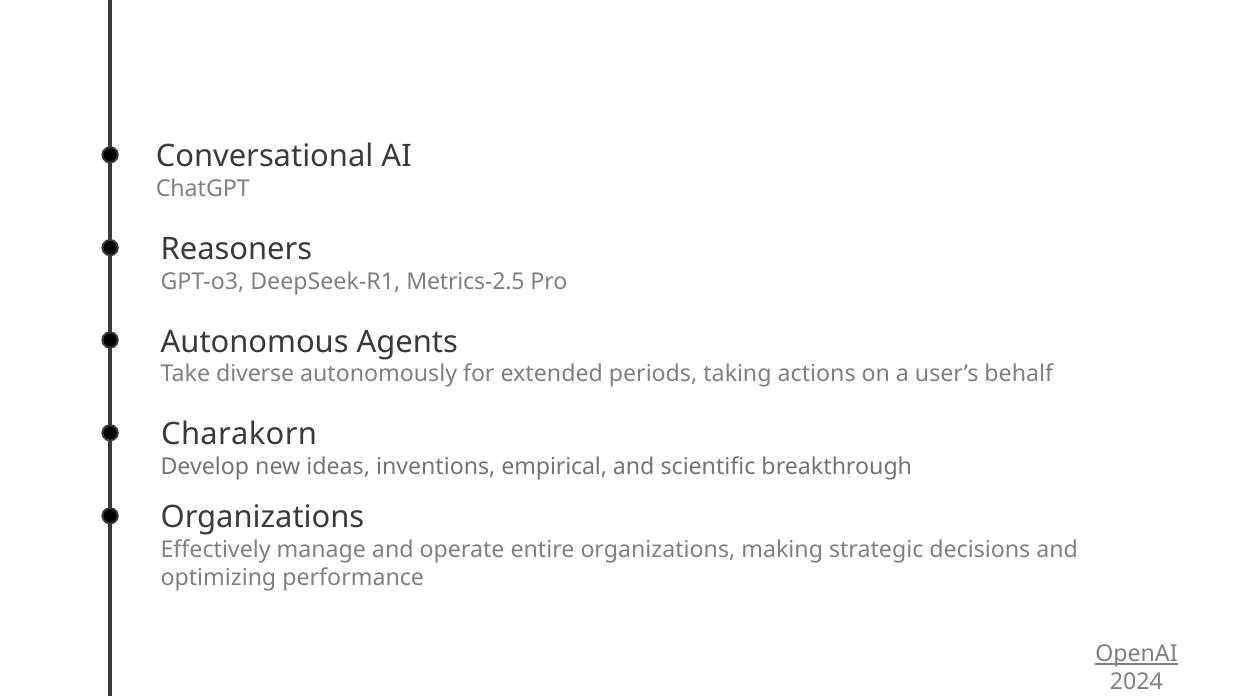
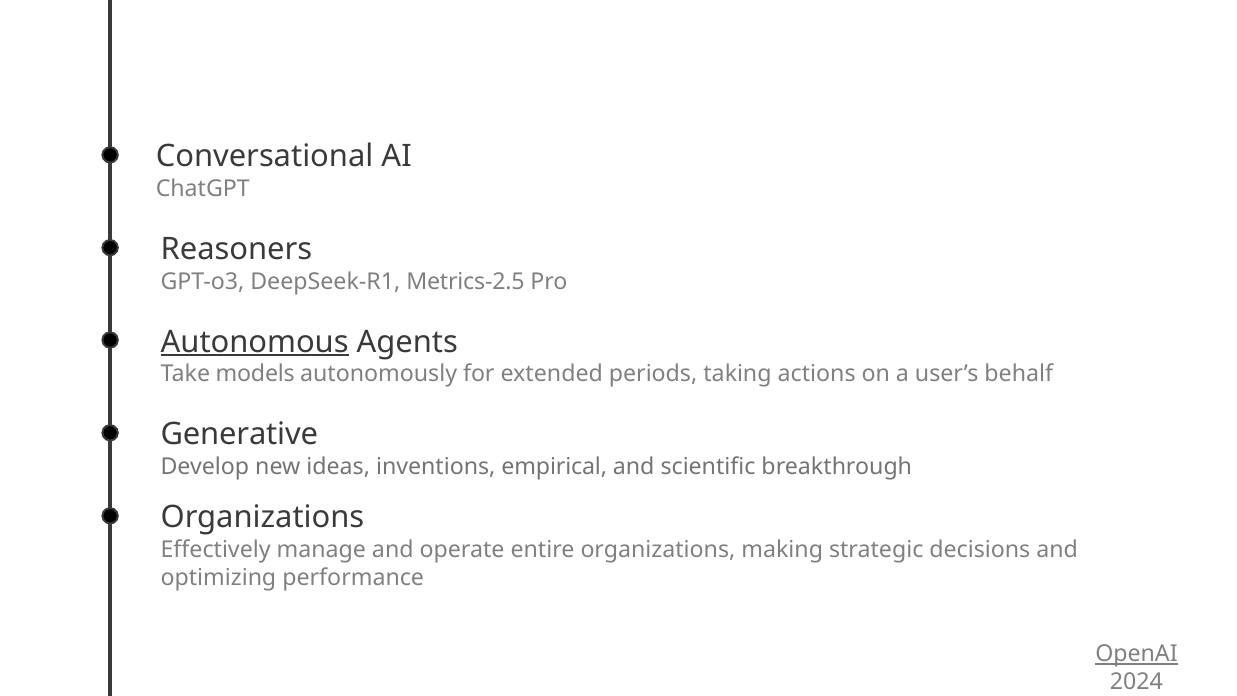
Autonomous underline: none -> present (255, 342)
diverse: diverse -> models (255, 374)
Charakorn: Charakorn -> Generative (239, 435)
